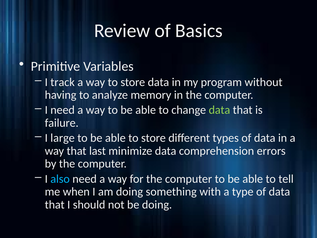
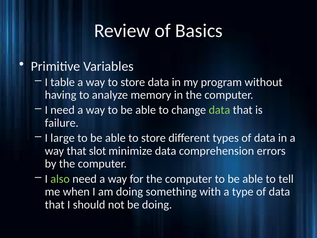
track: track -> table (63, 82)
last: last -> slot (98, 151)
also colour: light blue -> light green (60, 179)
